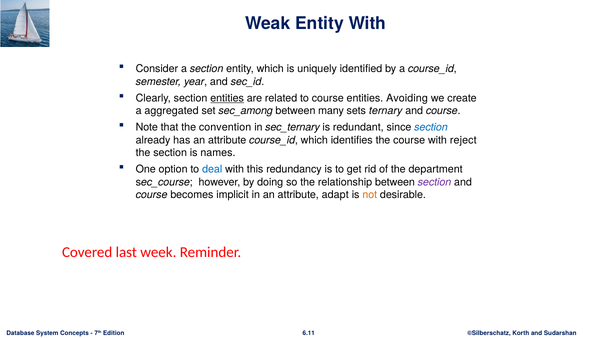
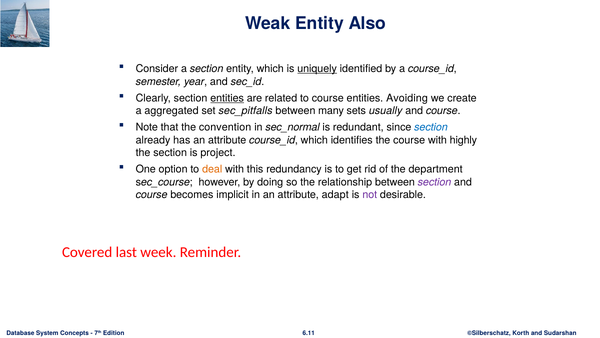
Entity With: With -> Also (367, 23)
uniquely underline: none -> present (317, 69)
sec_among: sec_among -> sec_pitfalls (246, 111)
ternary: ternary -> usually (386, 111)
sec_ternary: sec_ternary -> sec_normal (293, 127)
reject: reject -> highly (463, 140)
names: names -> project (218, 153)
deal colour: blue -> orange (212, 169)
not colour: orange -> purple (370, 195)
